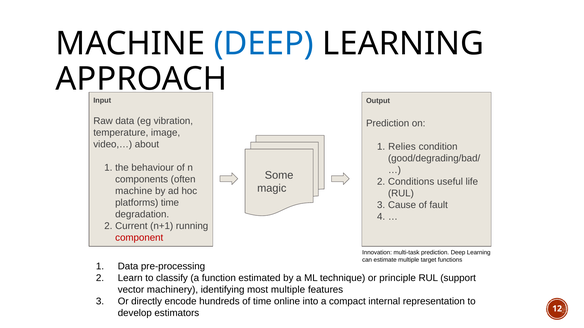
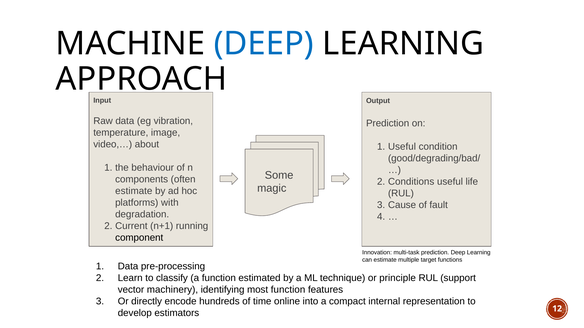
Relies: Relies -> Useful (402, 147)
machine: machine -> estimate (134, 191)
platforms time: time -> with (170, 203)
component colour: red -> black (139, 238)
most multiple: multiple -> function (288, 290)
